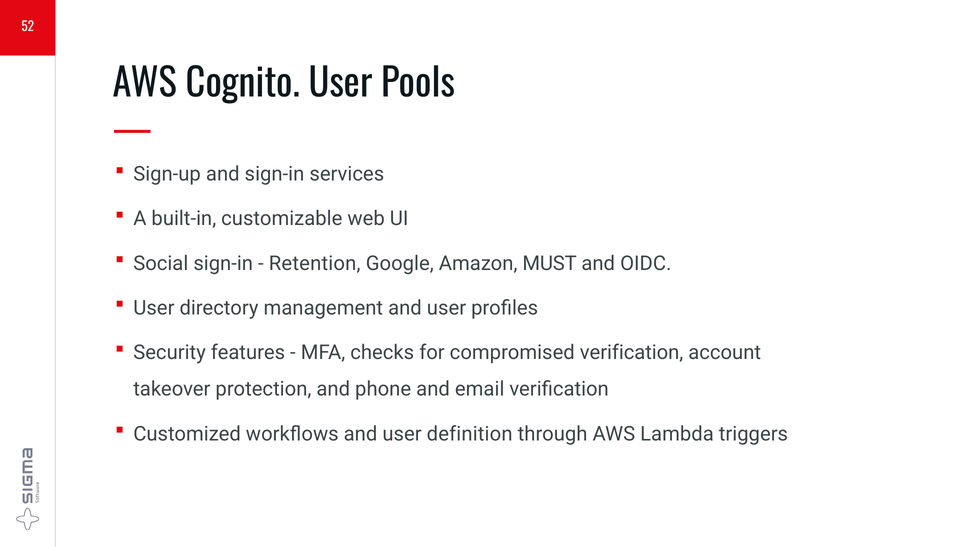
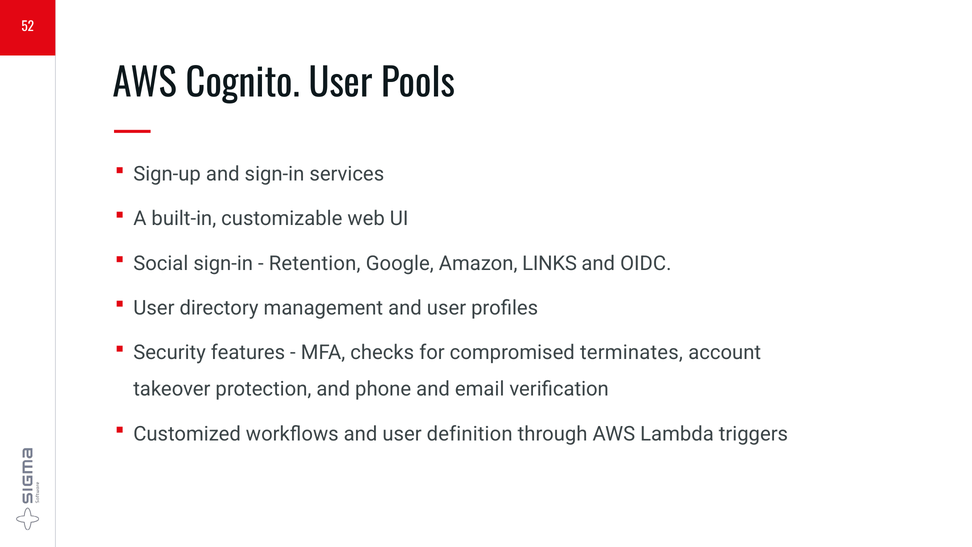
MUST: MUST -> LINKS (550, 263)
compromised verification: verification -> terminates (631, 353)
